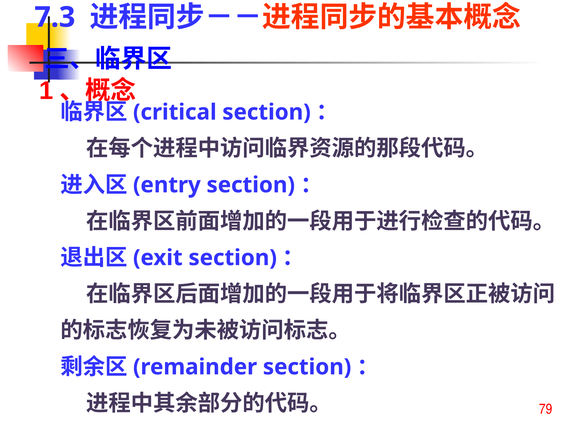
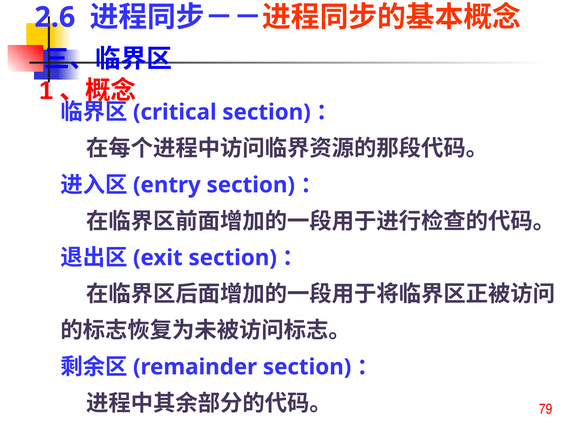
7.3: 7.3 -> 2.6 (55, 17)
